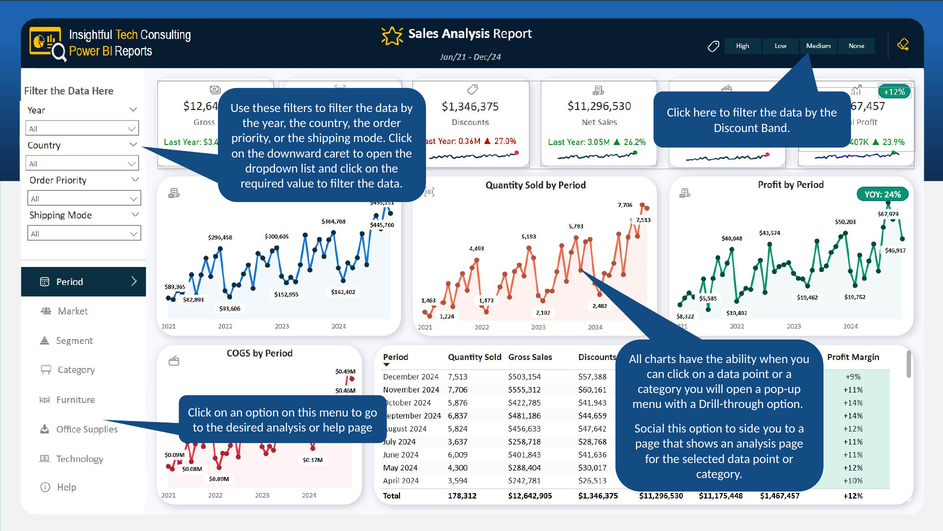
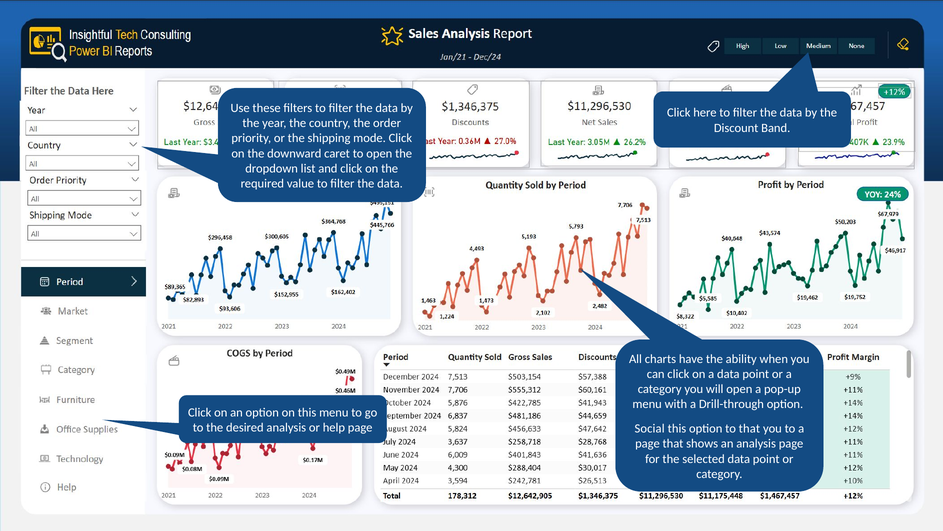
to side: side -> that (749, 428)
